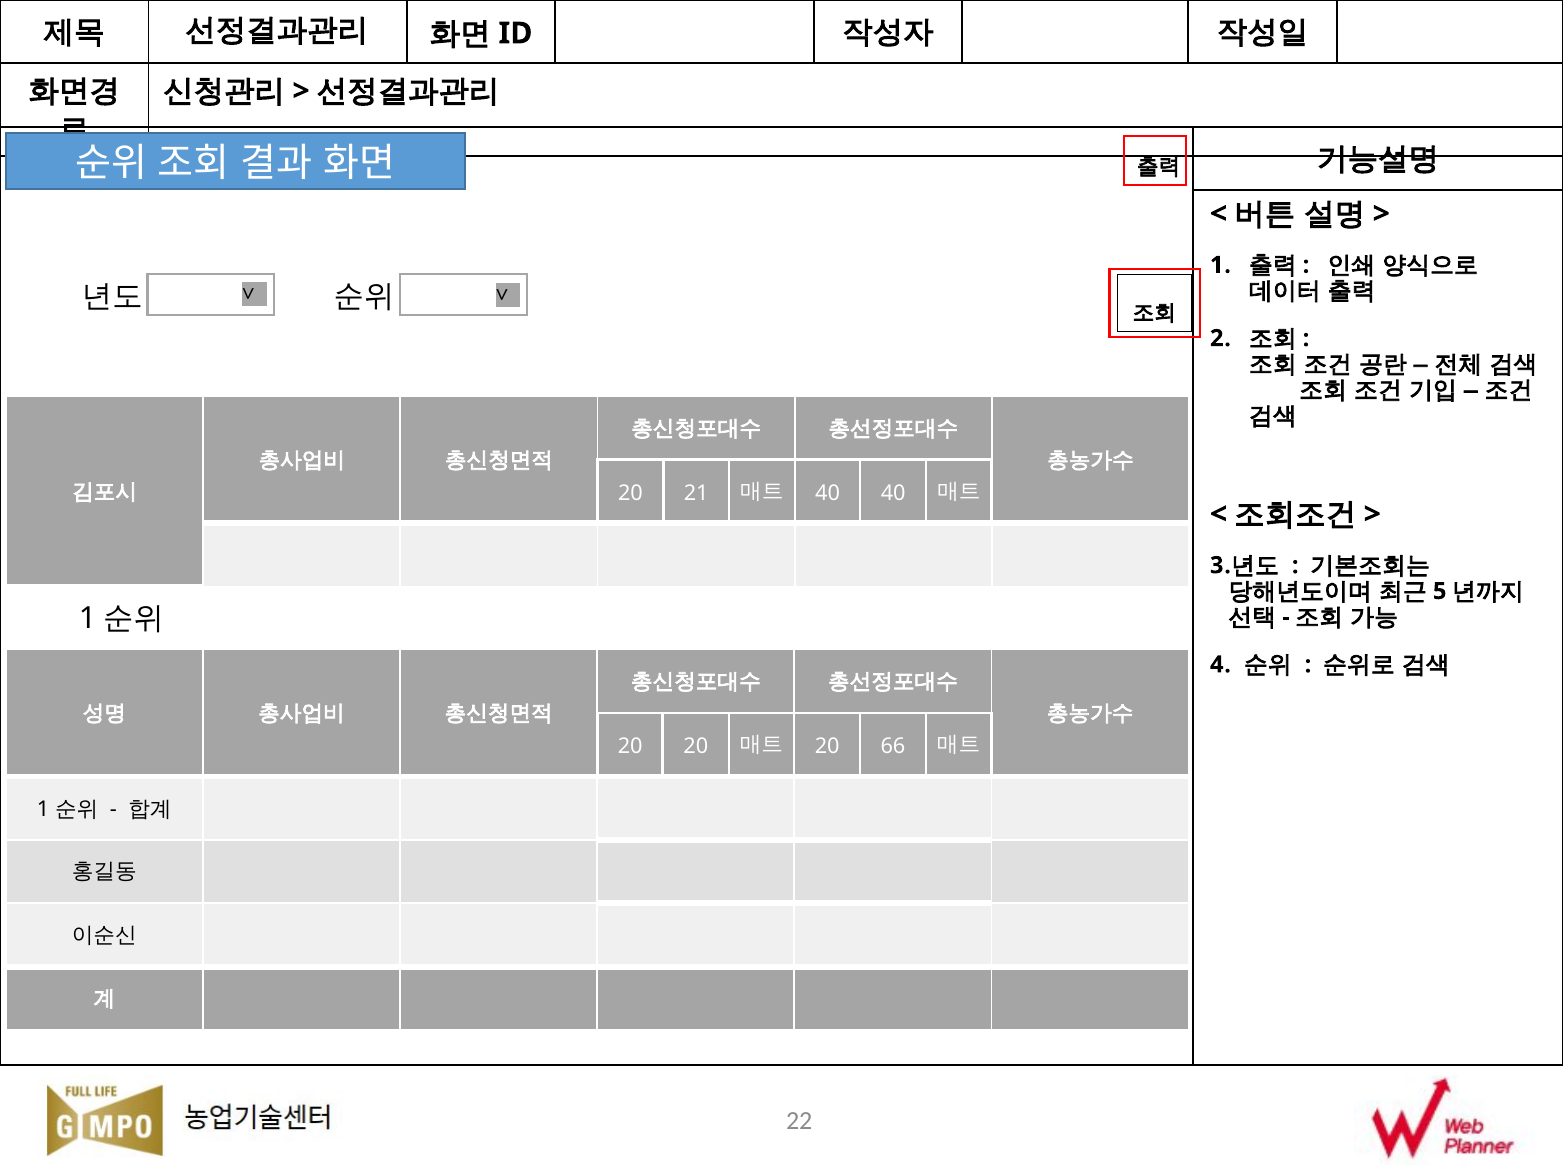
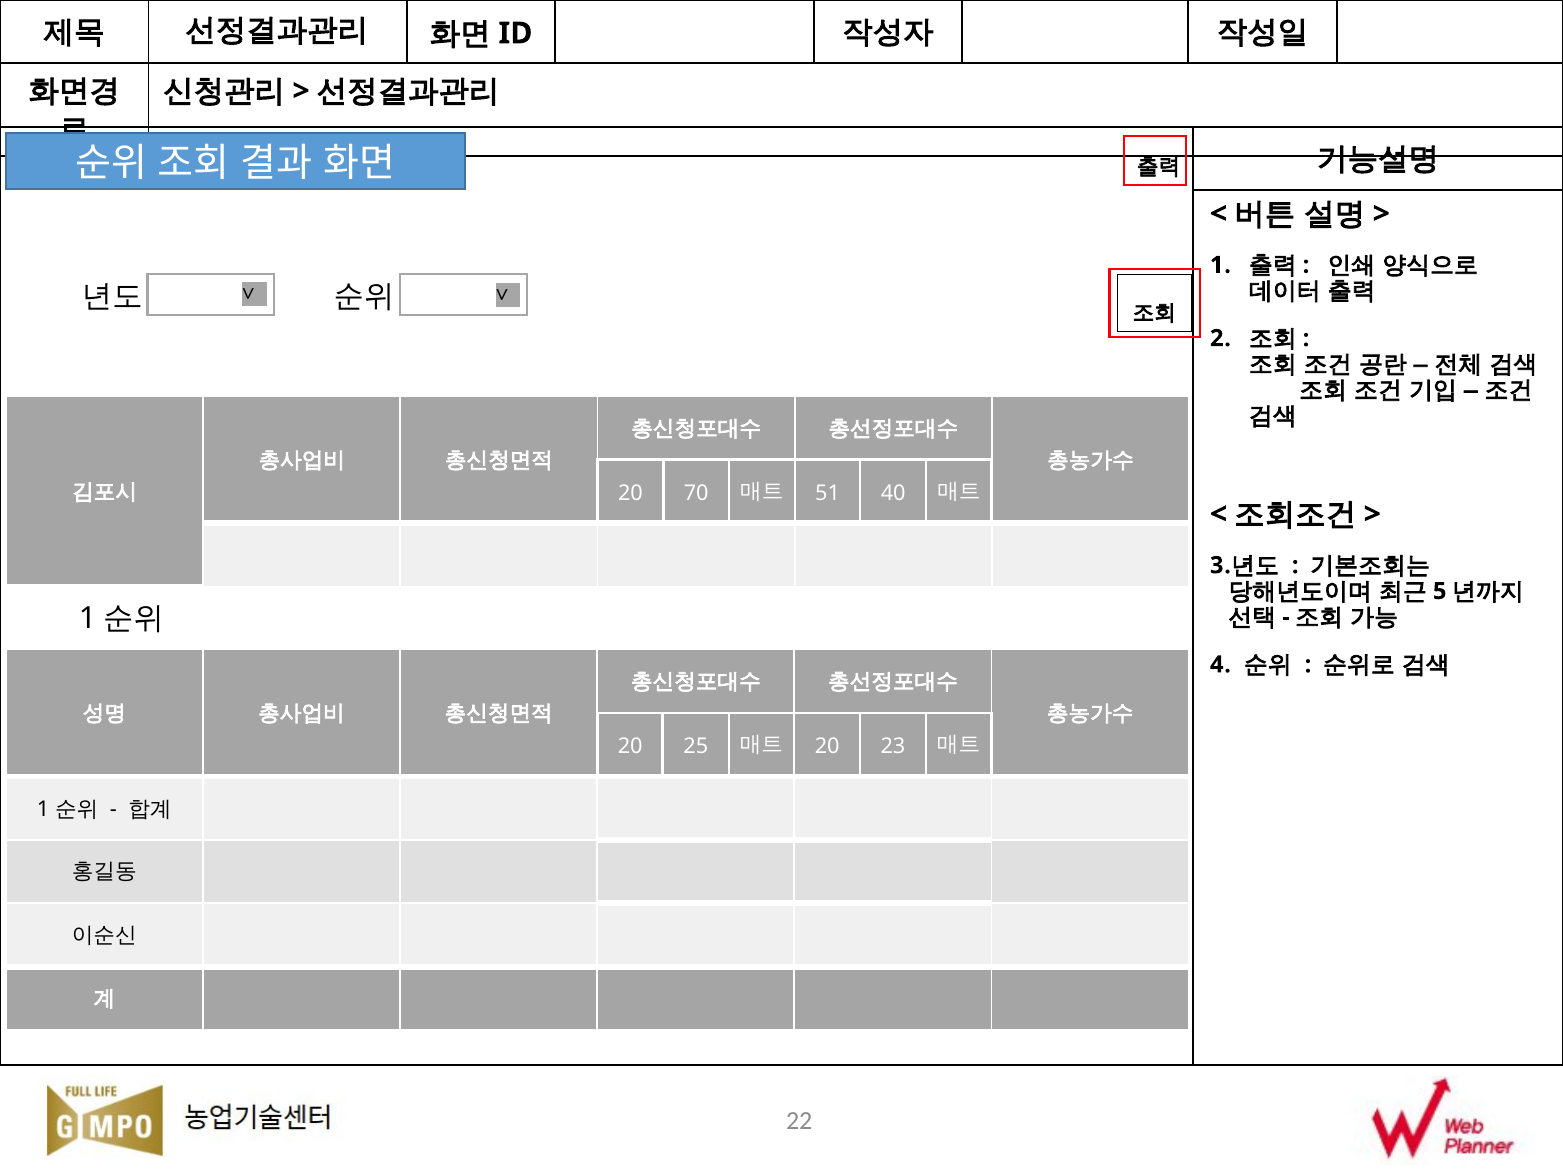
21: 21 -> 70 (696, 493)
40: 40 -> 51 (828, 493)
20 20: 20 -> 25 (696, 745)
66: 66 -> 23 (893, 745)
